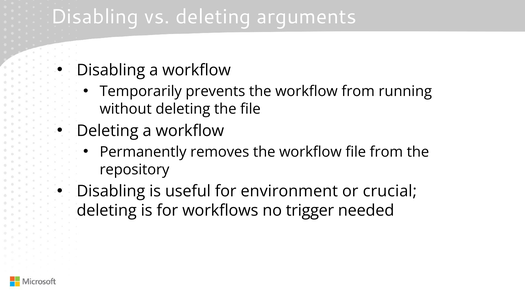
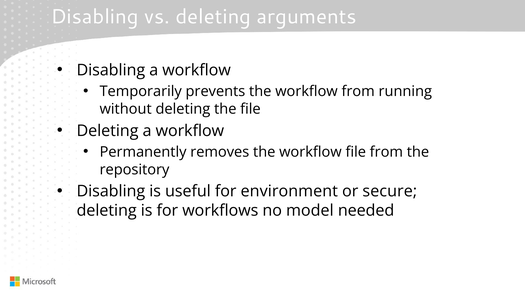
crucial: crucial -> secure (390, 191)
trigger: trigger -> model (310, 210)
